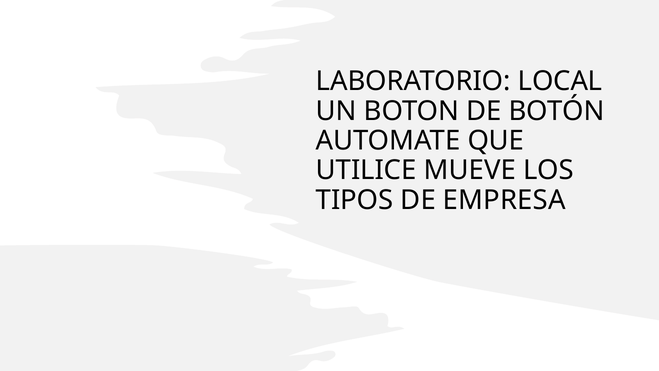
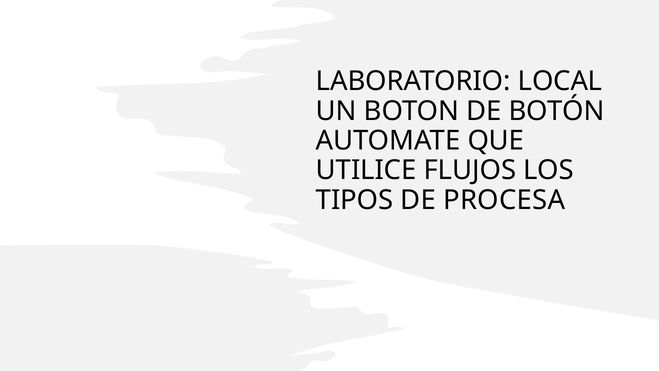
MUEVE: MUEVE -> FLUJOS (470, 170)
EMPRESA: EMPRESA -> PROCESA (504, 200)
